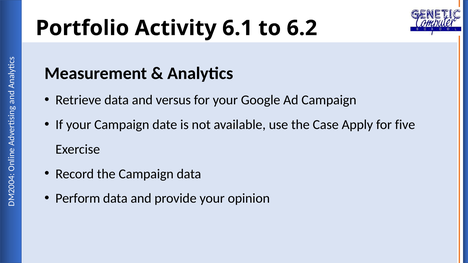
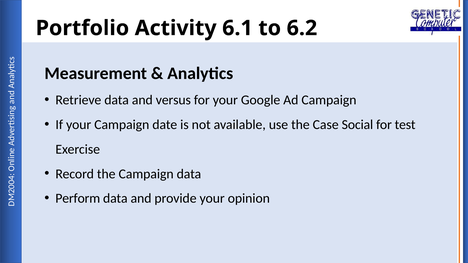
Apply: Apply -> Social (357, 125)
five: five -> test (405, 125)
